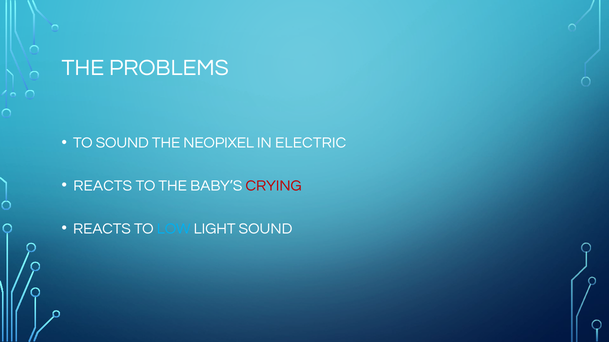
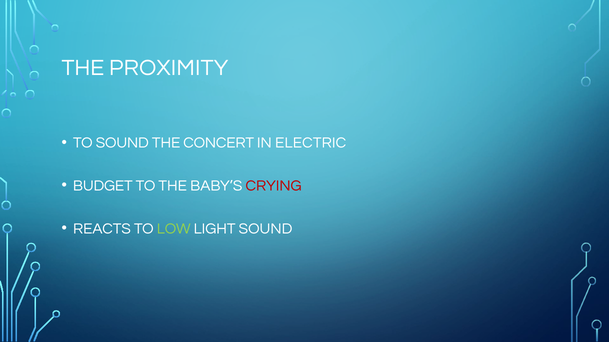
PROBLEMS: PROBLEMS -> PROXIMITY (169, 68)
NEOPIXEL: NEOPIXEL -> CONCERT (219, 143)
REACTS: REACTS -> BUDGET (103, 186)
LOW colour: light blue -> light green (174, 229)
